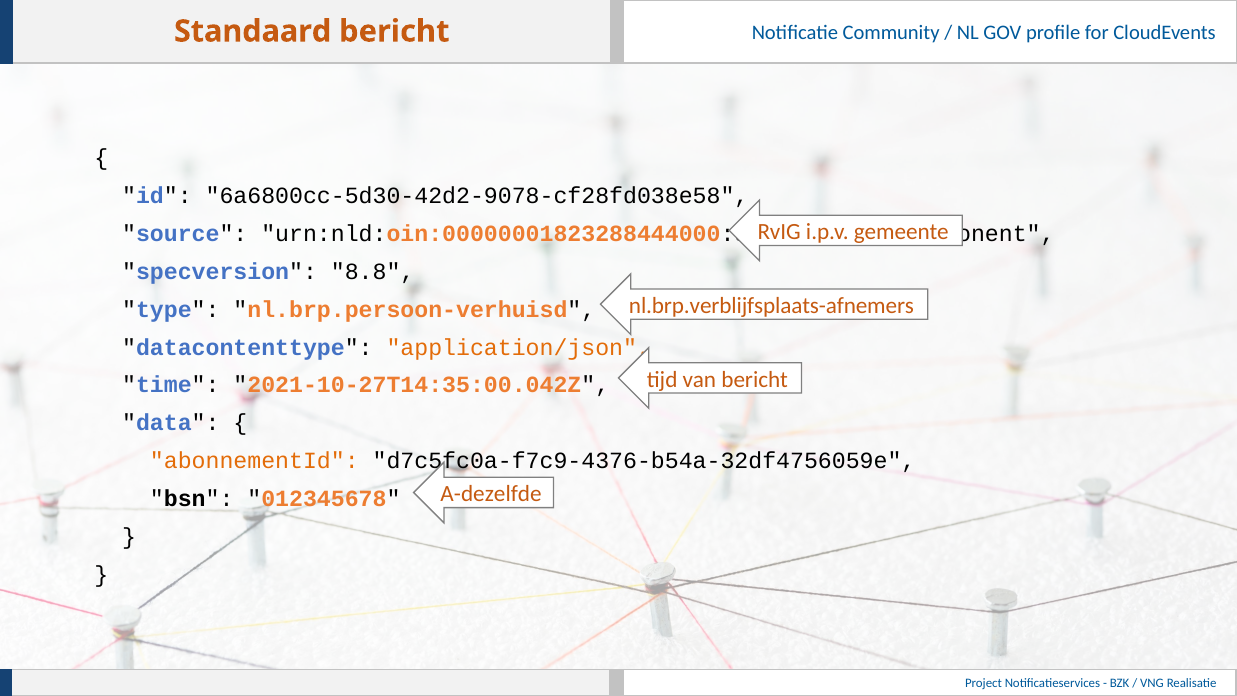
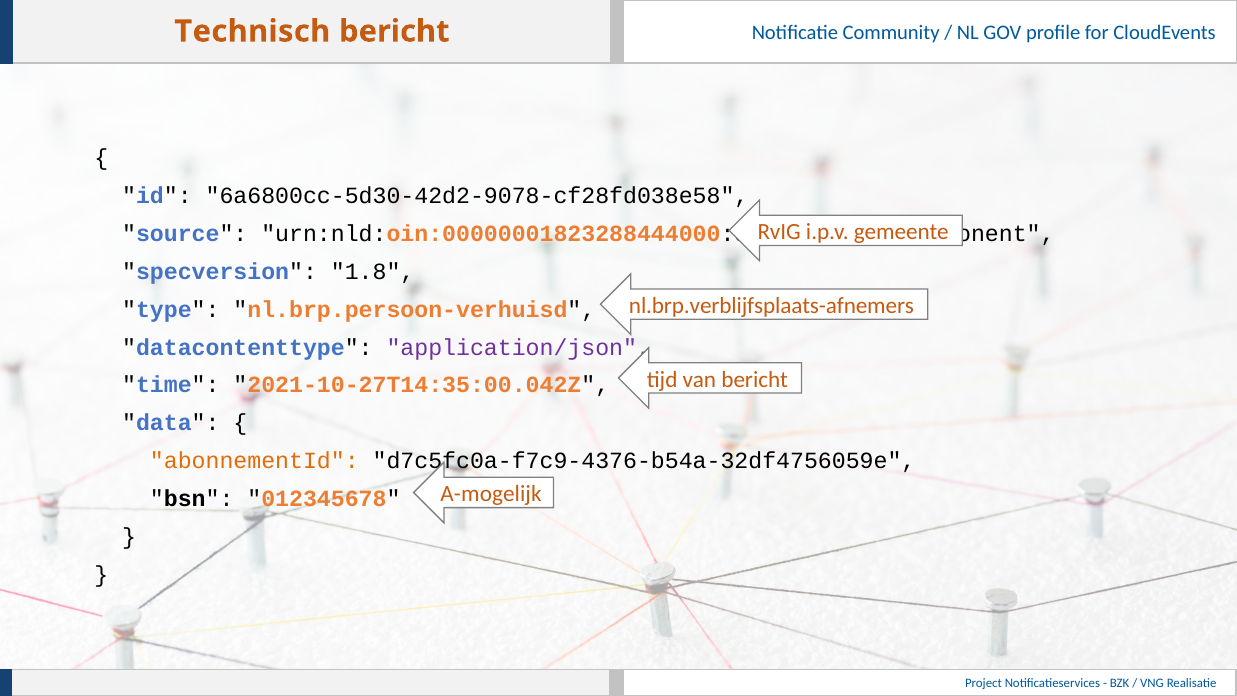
Standaard: Standaard -> Technisch (252, 31)
8.8: 8.8 -> 1.8 (373, 271)
application/json colour: orange -> purple (519, 347)
A-dezelfde: A-dezelfde -> A-mogelijk (491, 494)
